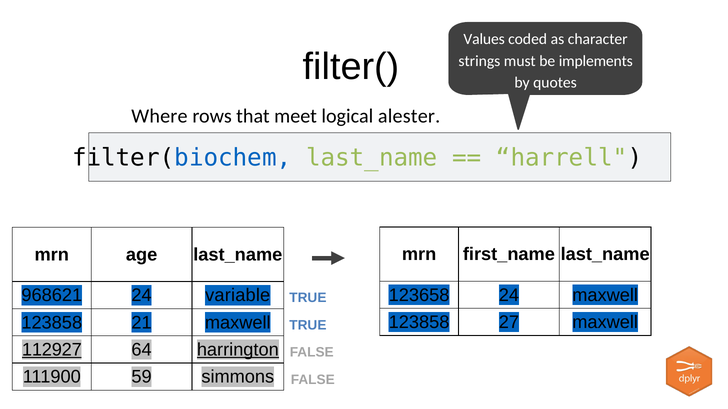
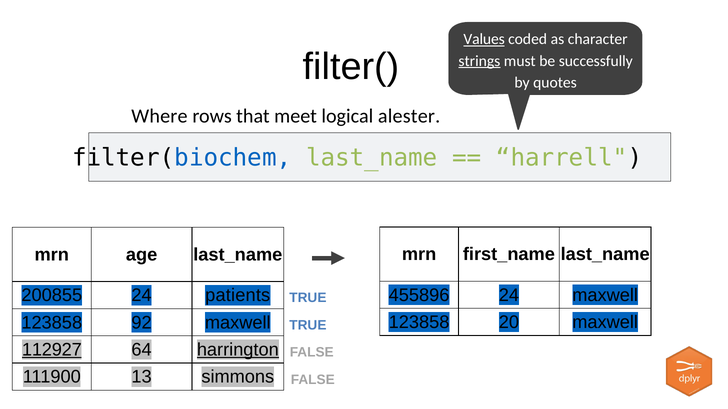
Values underline: none -> present (484, 39)
strings underline: none -> present (479, 61)
implements: implements -> successfully (596, 61)
123658: 123658 -> 455896 (419, 295)
968621: 968621 -> 200855 (52, 296)
variable: variable -> patients (238, 296)
27: 27 -> 20 (509, 323)
21: 21 -> 92 (142, 323)
59: 59 -> 13 (142, 377)
